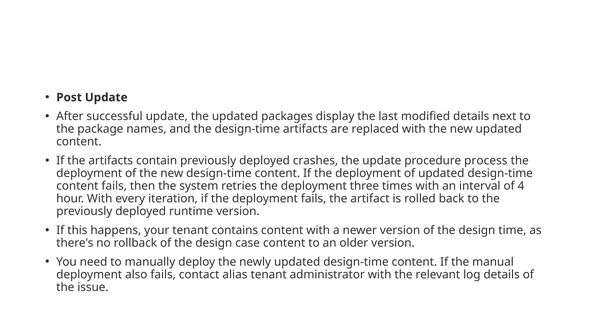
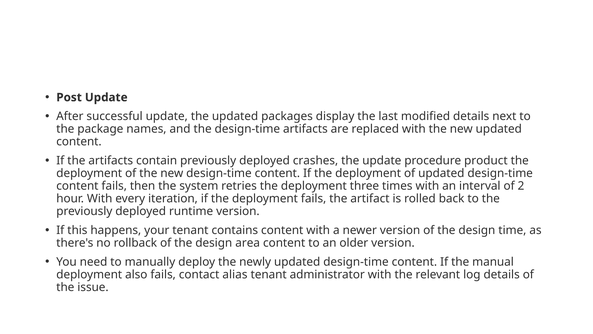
process: process -> product (486, 160)
of 4: 4 -> 2 (521, 186)
case: case -> area (248, 243)
